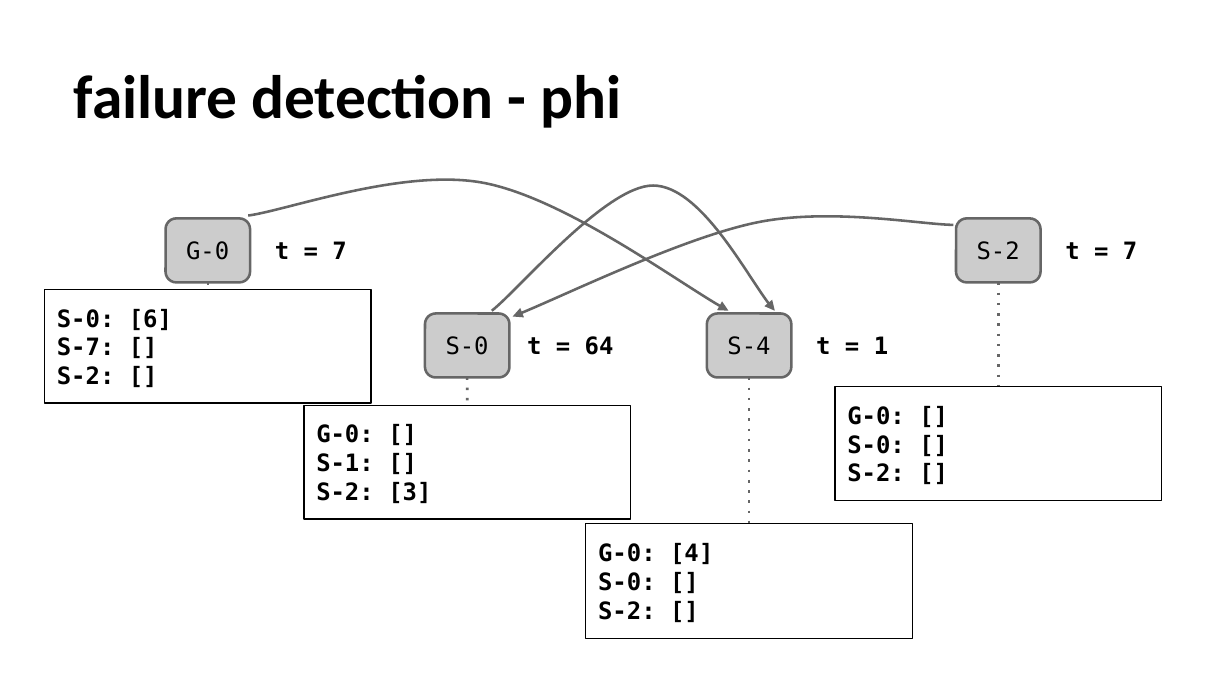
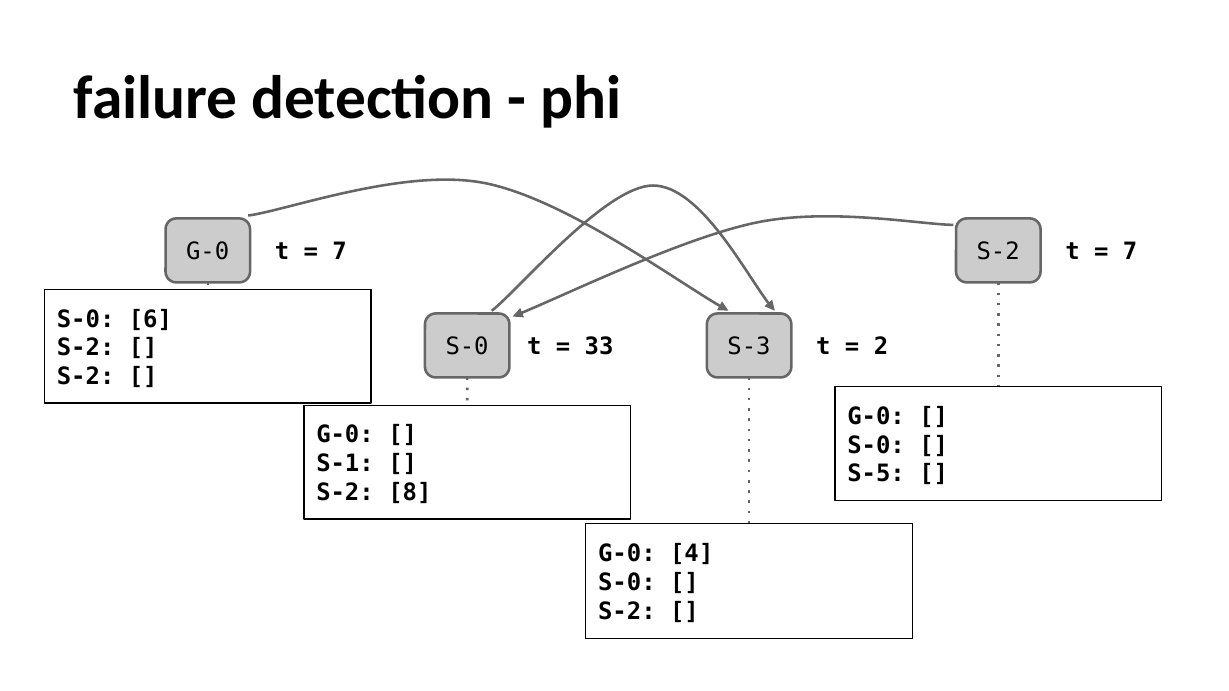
64: 64 -> 33 (599, 347)
S-4: S-4 -> S-3 (749, 347)
1: 1 -> 2 (881, 347)
S-7: S-7 -> S-2 (86, 348)
S-2: S-2 -> S-5 (876, 474)
3: 3 -> 8 (410, 493)
